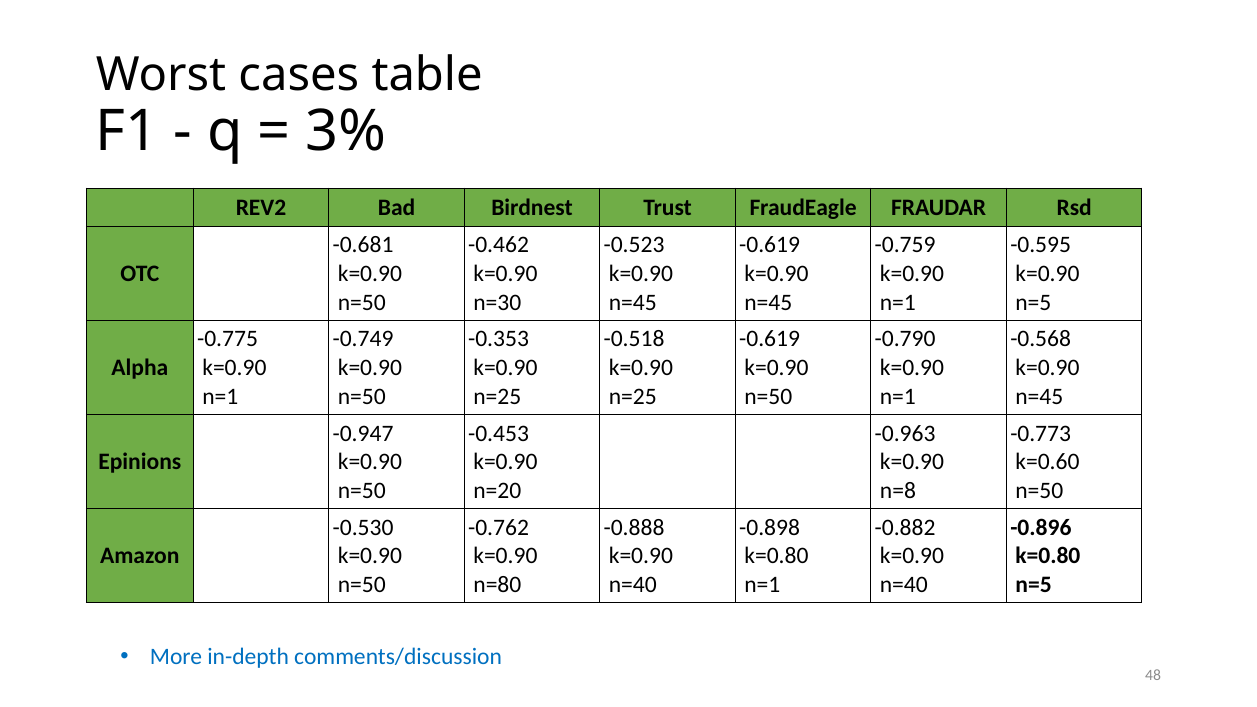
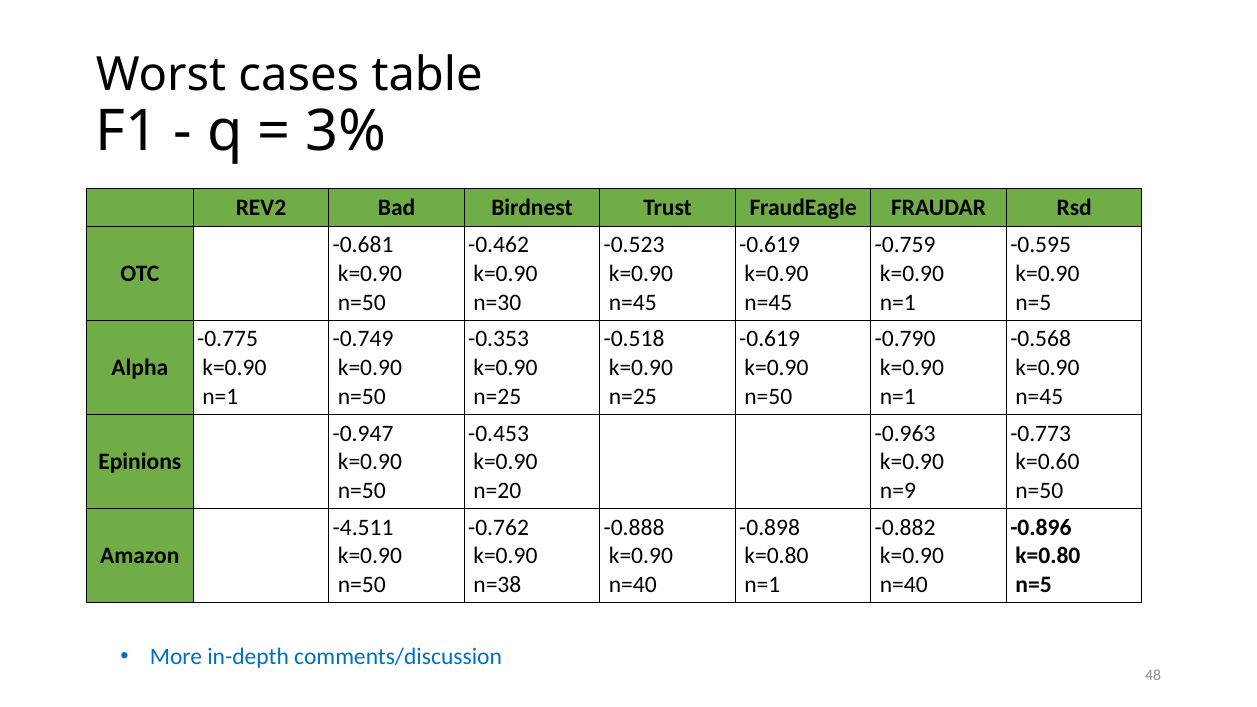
n=8: n=8 -> n=9 (898, 491)
-0.530: -0.530 -> -4.511 (363, 527)
n=80: n=80 -> n=38 (497, 585)
